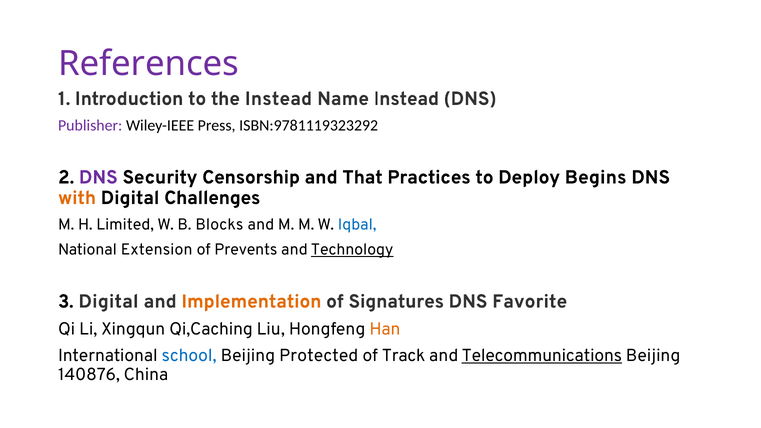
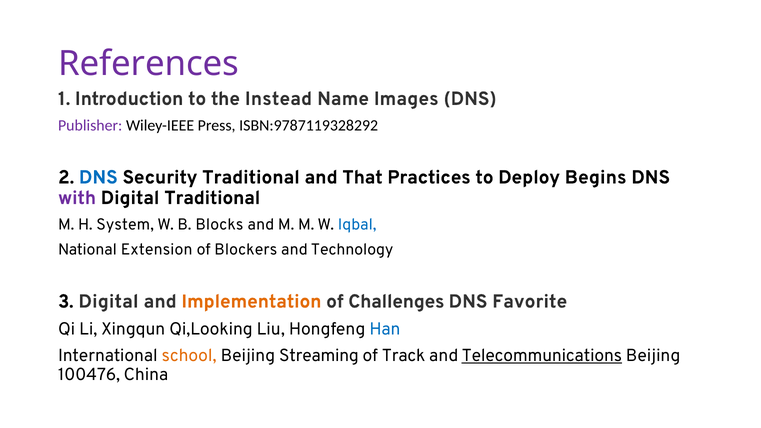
Name Instead: Instead -> Images (406, 99)
ISBN:9781119323292: ISBN:9781119323292 -> ISBN:9787119328292 (309, 125)
DNS colour: purple -> blue (98, 177)
Security Censorship: Censorship -> Traditional (251, 177)
with colour: orange -> purple (77, 198)
Digital Challenges: Challenges -> Traditional (212, 198)
Limited: Limited -> System (125, 225)
Prevents: Prevents -> Blockers (246, 250)
Technology underline: present -> none (352, 250)
Signatures: Signatures -> Challenges (396, 301)
Qi,Caching: Qi,Caching -> Qi,Looking (211, 329)
Han colour: orange -> blue (385, 329)
school colour: blue -> orange (189, 356)
Protected: Protected -> Streaming (319, 356)
140876: 140876 -> 100476 (89, 375)
